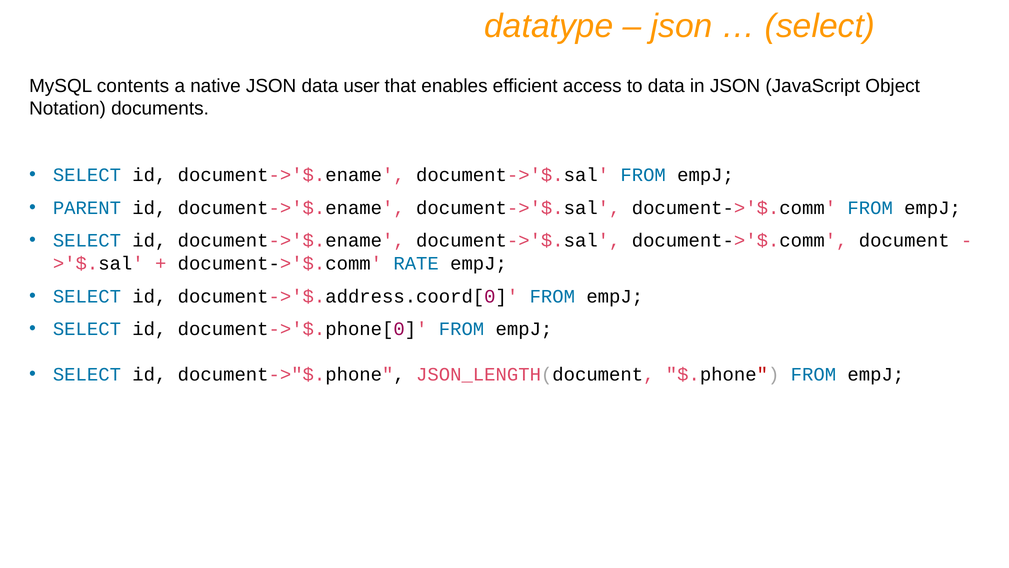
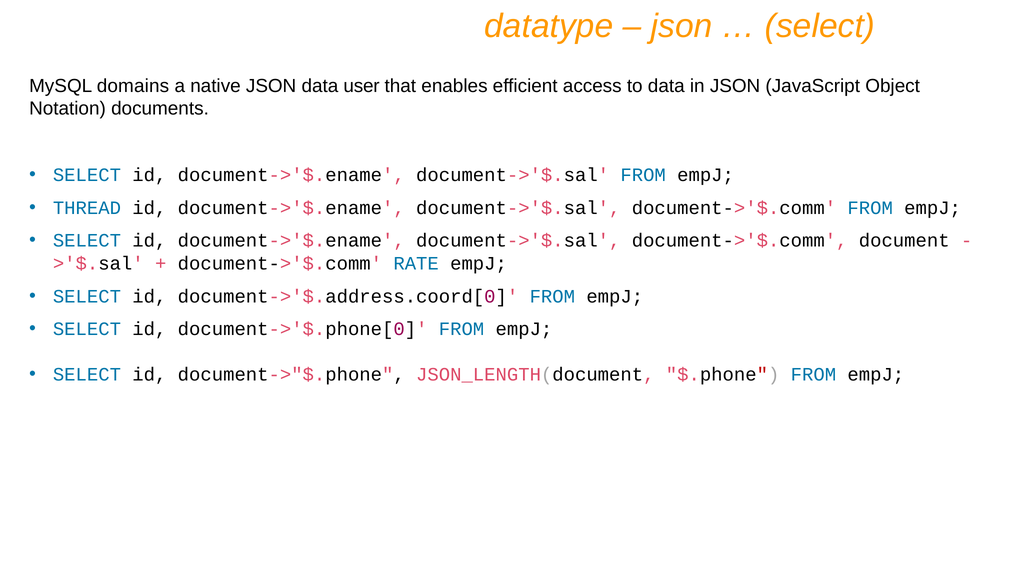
contents: contents -> domains (133, 86)
PARENT: PARENT -> THREAD (87, 208)
